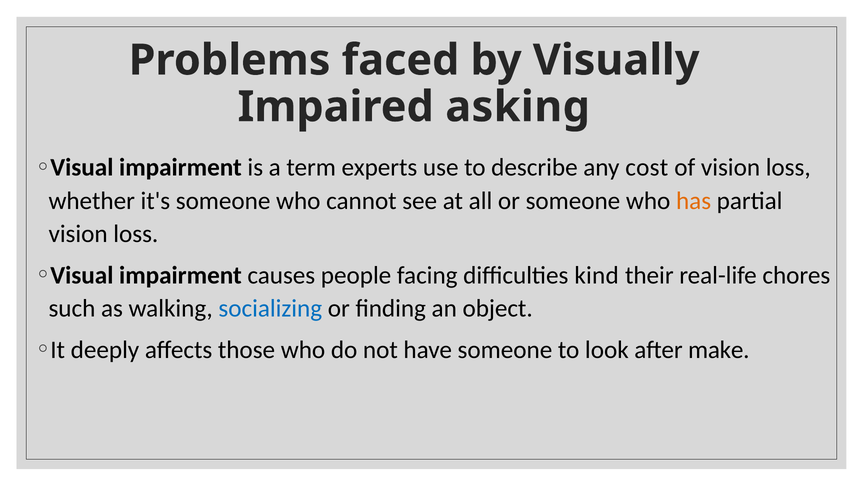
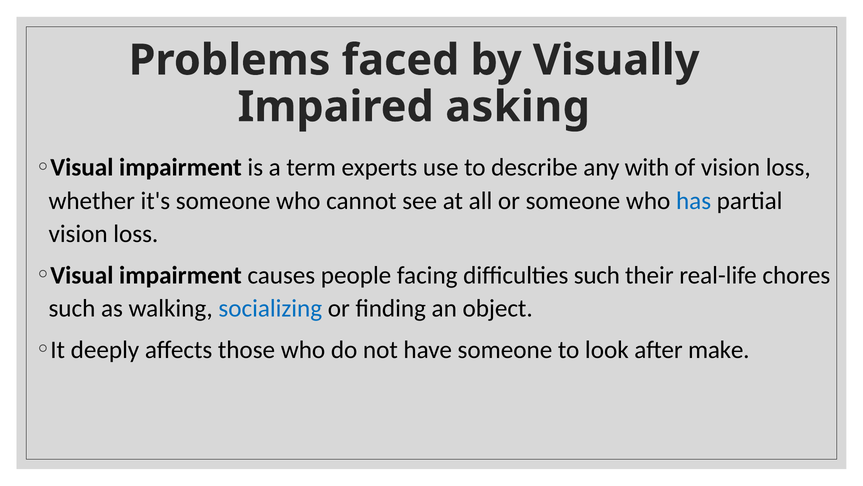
cost: cost -> with (647, 167)
has colour: orange -> blue (694, 201)
difficulties kind: kind -> such (597, 275)
